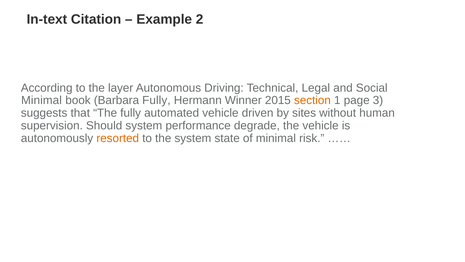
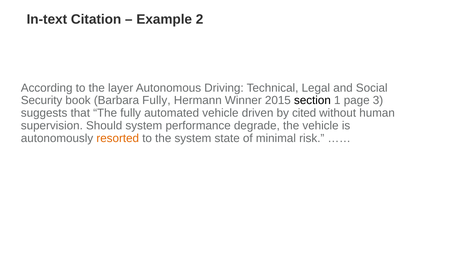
Minimal: Minimal -> Security (42, 100)
section colour: orange -> black (312, 100)
sites: sites -> cited (304, 113)
